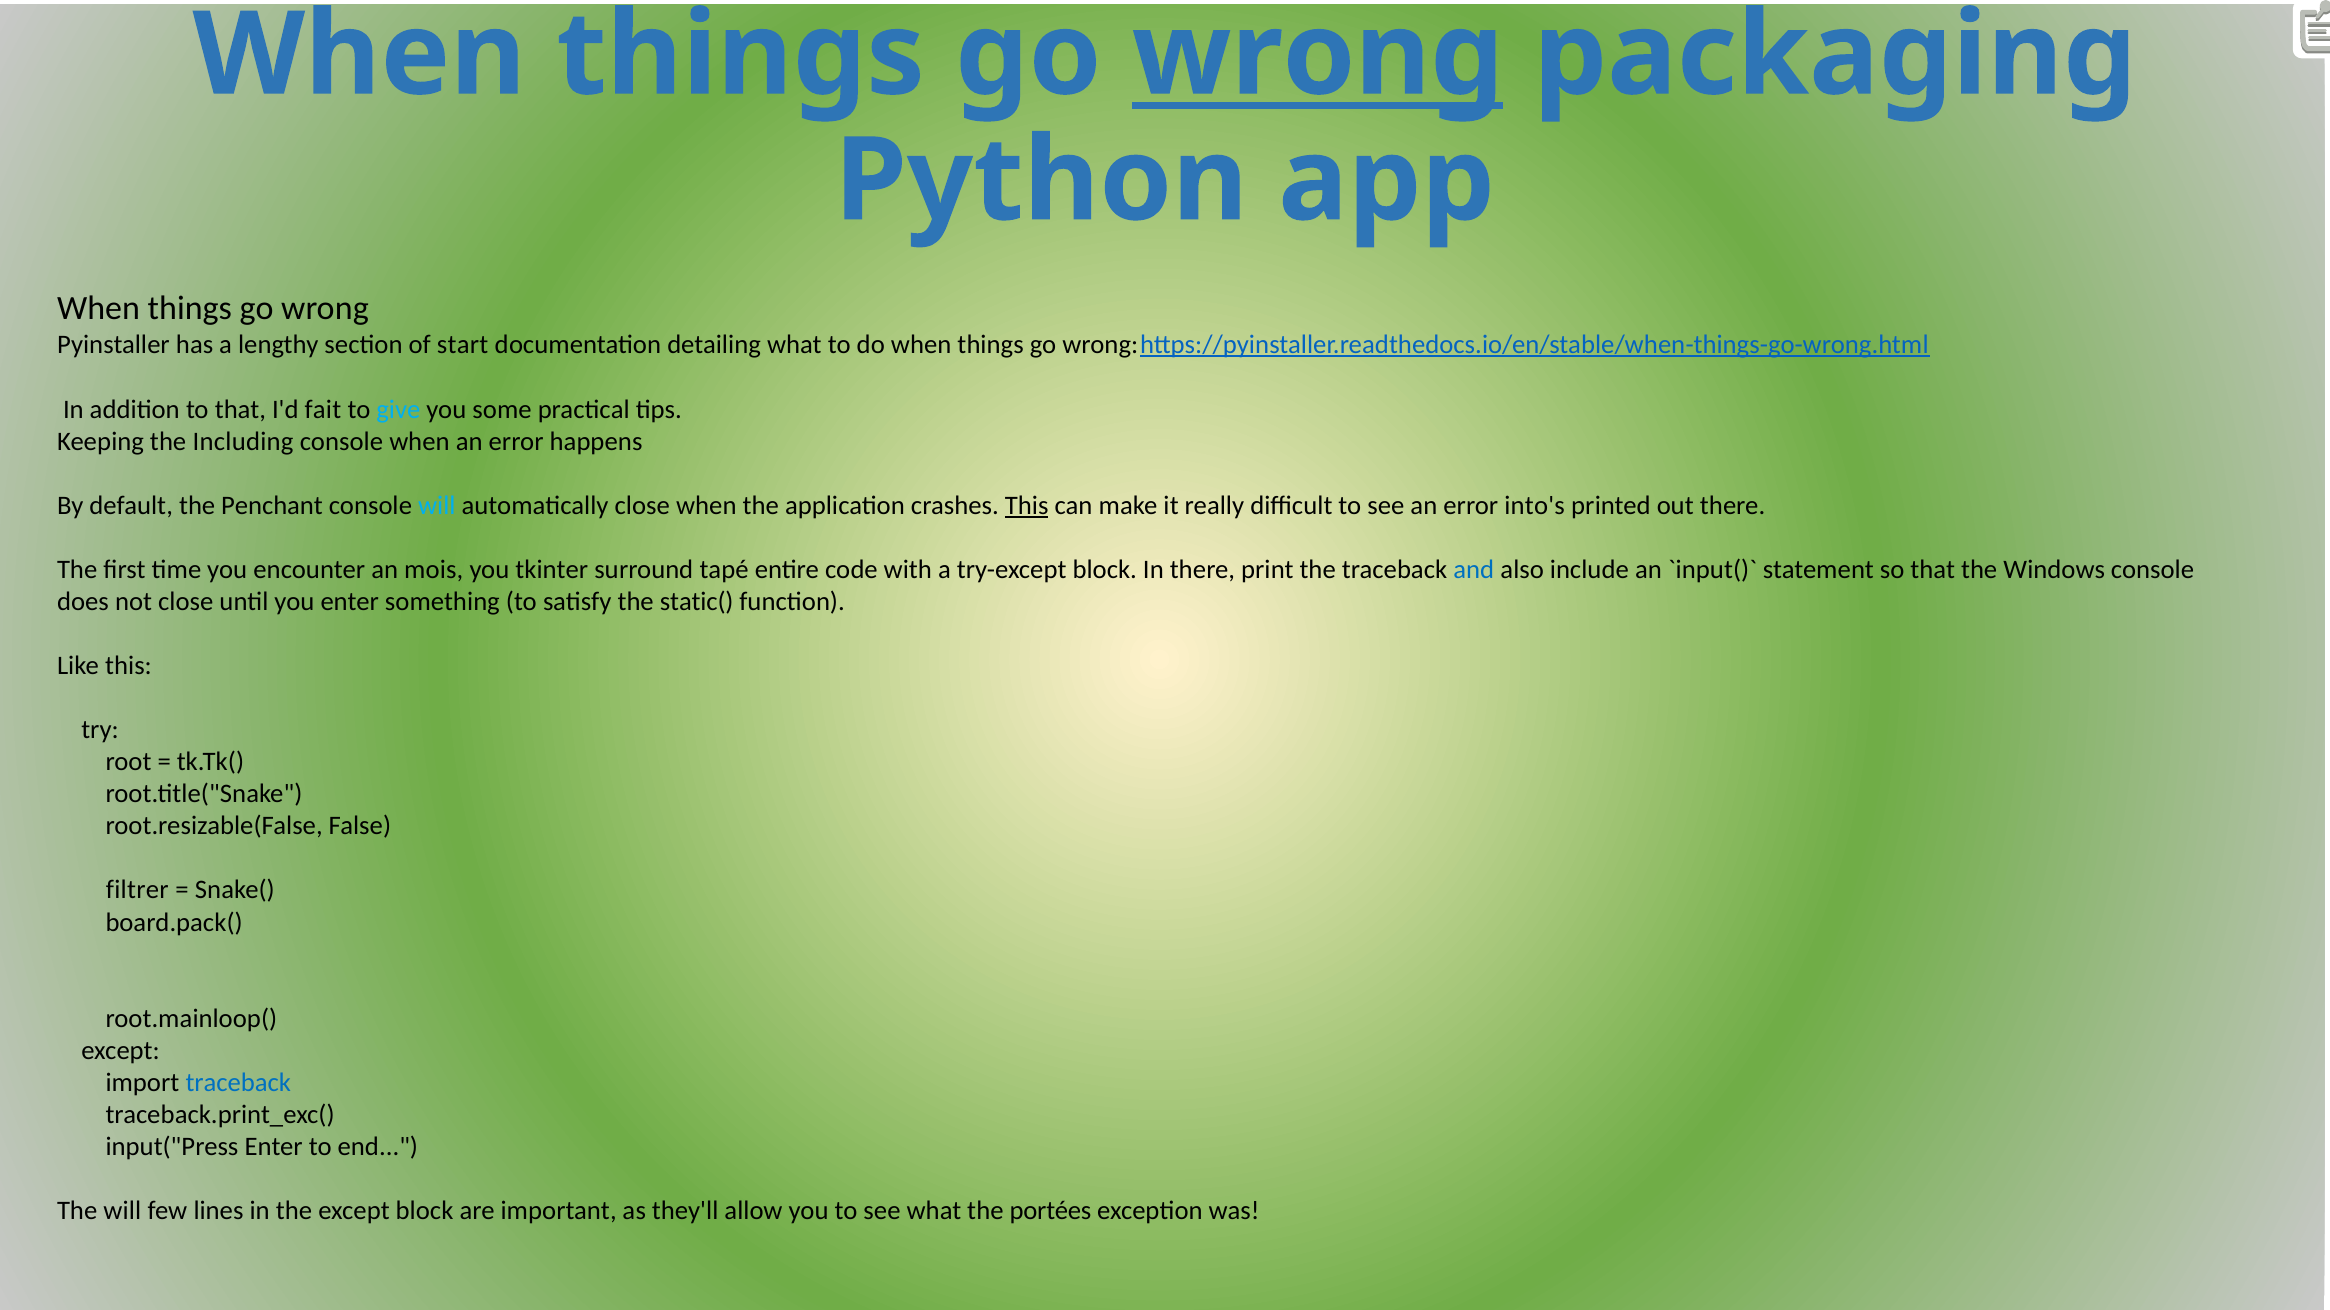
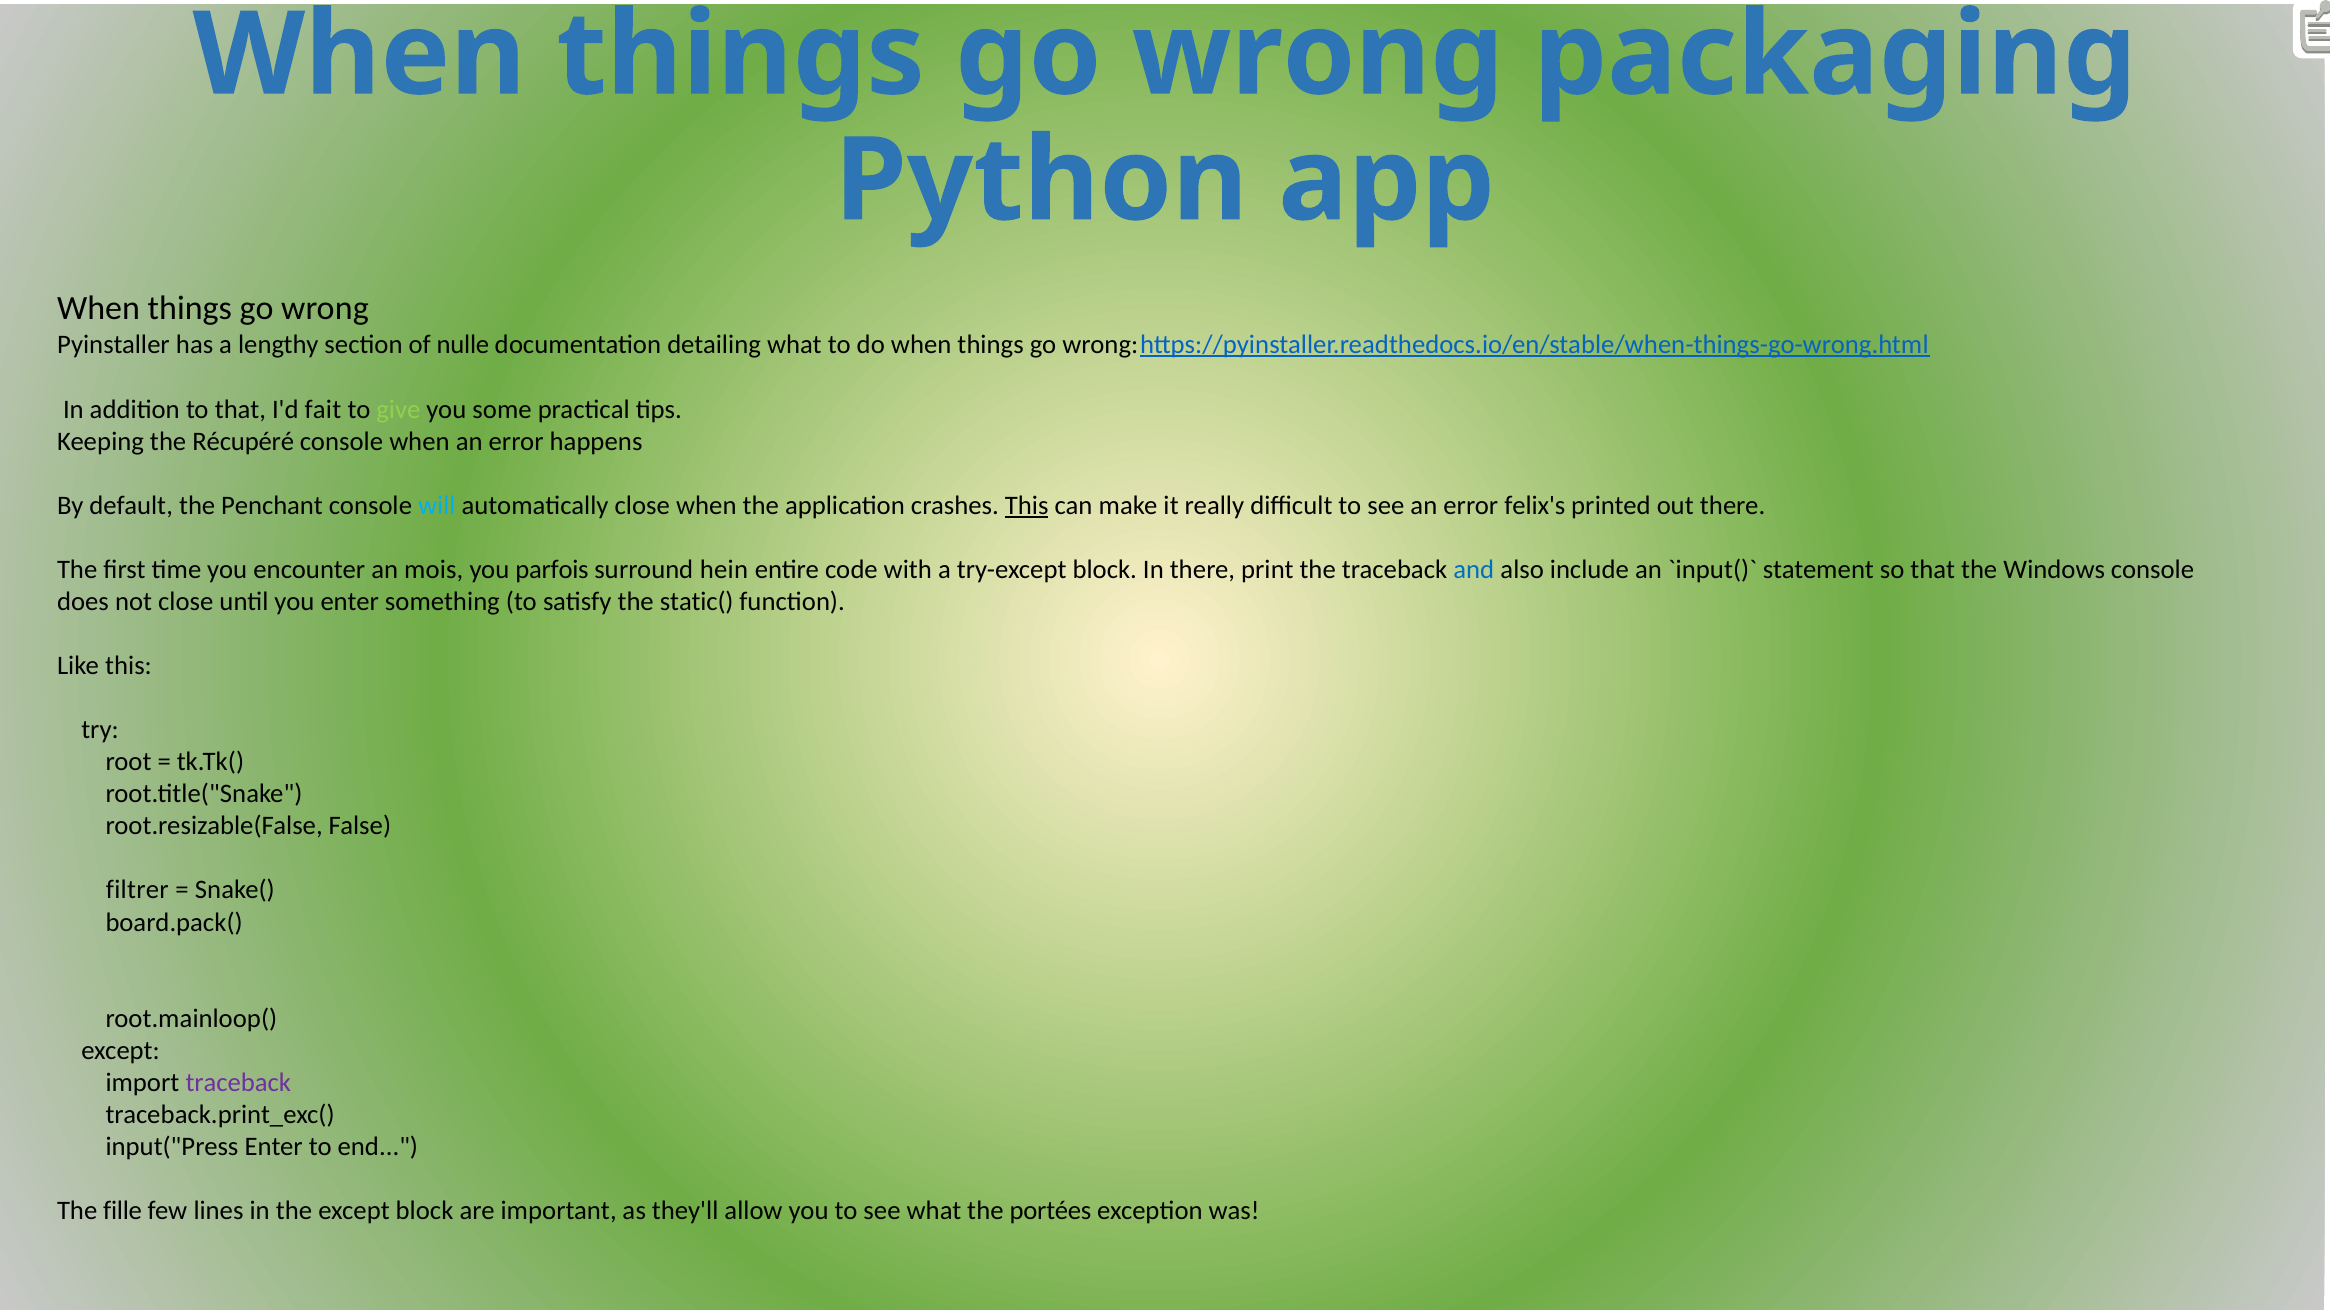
wrong underline: present -> none (1318, 55)
start: start -> nulle (463, 345)
give colour: light blue -> light green (398, 410)
Including: Including -> Récupéré (243, 442)
into's: into's -> felix's (1535, 506)
tkinter: tkinter -> parfois (552, 570)
tapé: tapé -> hein (724, 570)
traceback colour: blue -> purple (238, 1083)
The will: will -> fille (123, 1211)
